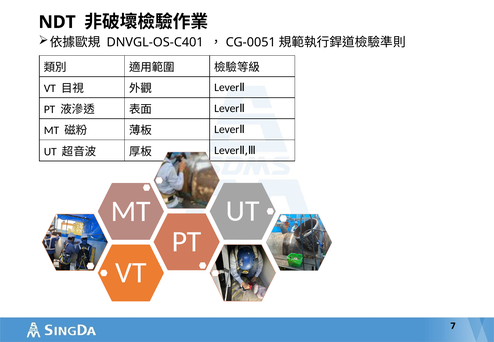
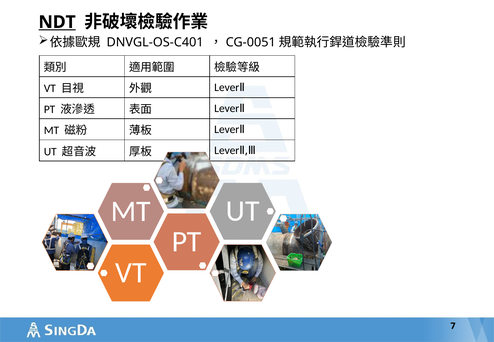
NDT underline: none -> present (57, 22)
